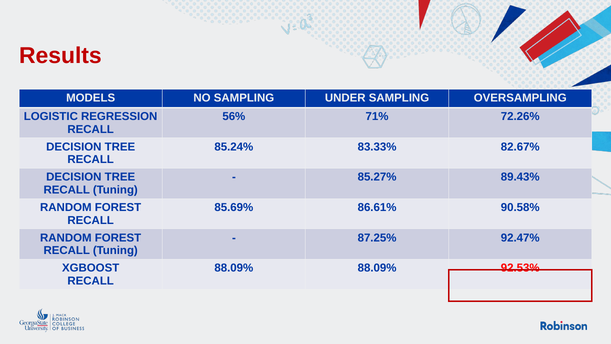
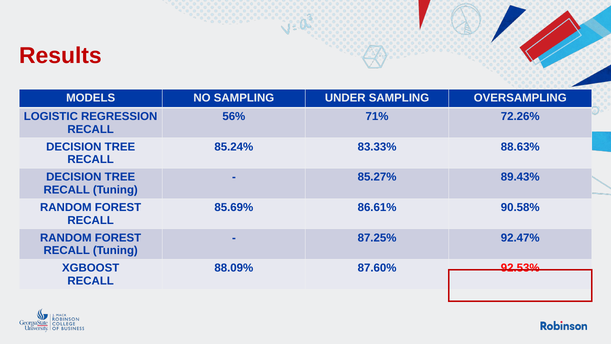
82.67%: 82.67% -> 88.63% (520, 147)
88.09% 88.09%: 88.09% -> 87.60% (377, 268)
